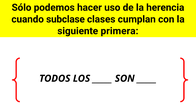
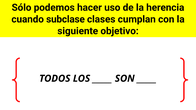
primera: primera -> objetivo (120, 31)
